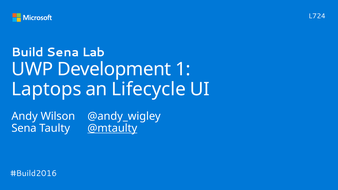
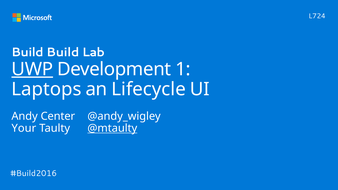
Build Sena: Sena -> Build (63, 52)
UWP underline: none -> present (32, 69)
Wilson: Wilson -> Center (58, 116)
Sena: Sena -> Your (24, 128)
